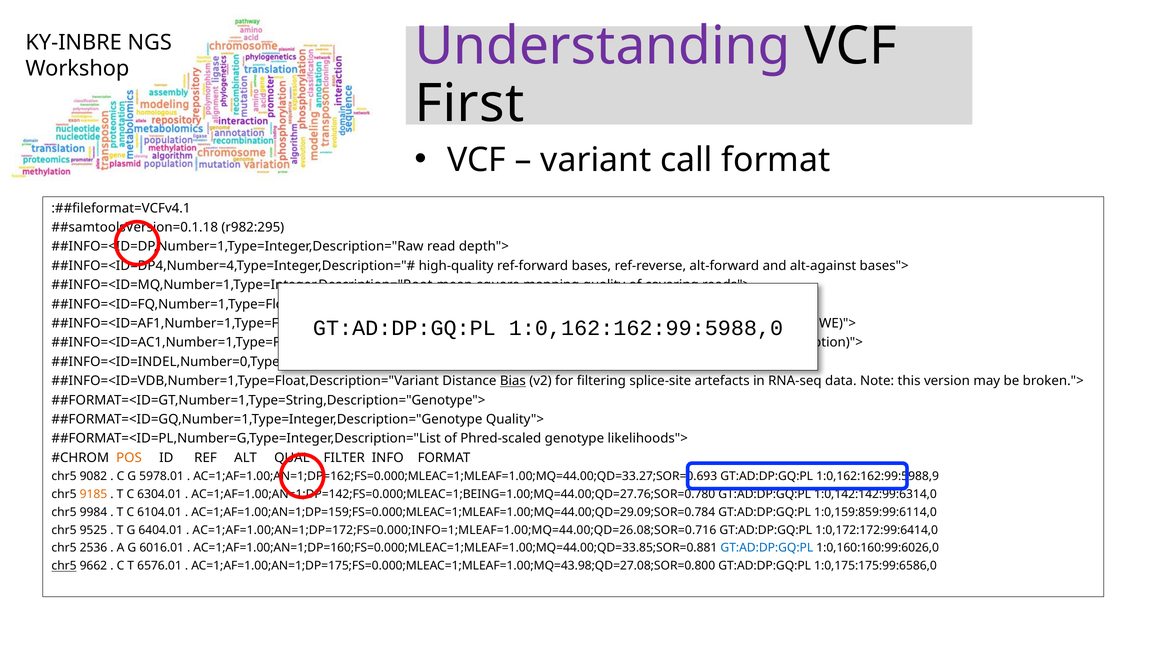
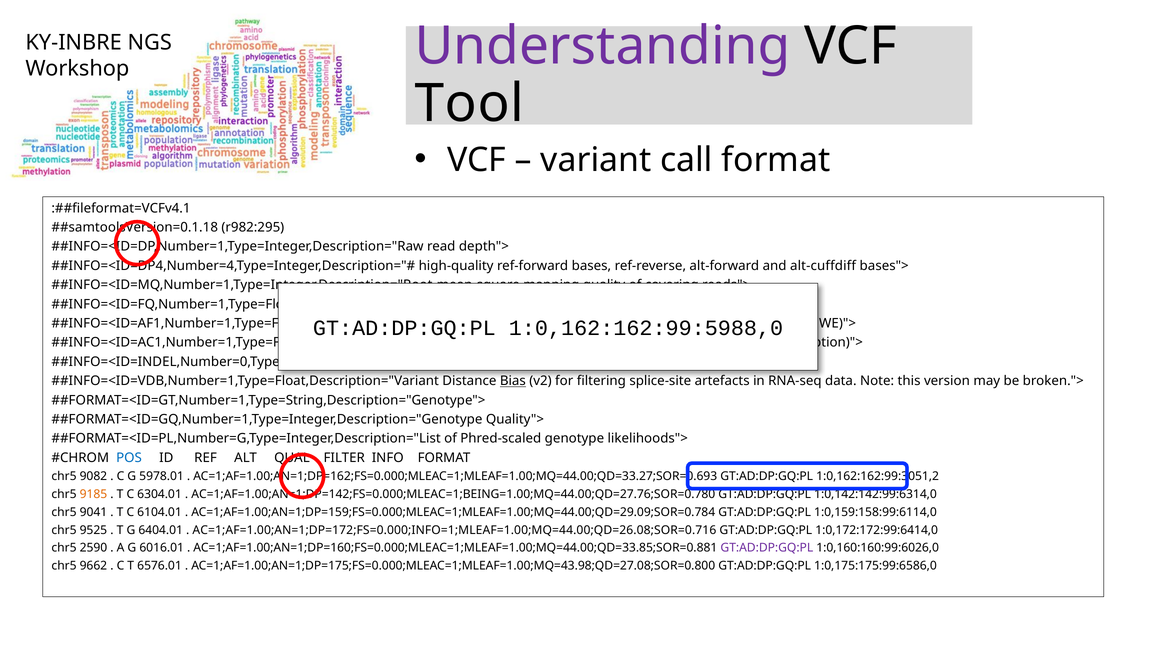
First: First -> Tool (470, 104)
alt-against: alt-against -> alt-cuffdiff (823, 266)
POS colour: orange -> blue (129, 458)
1:0,162:162:99:5988,9: 1:0,162:162:99:5988,9 -> 1:0,162:162:99:3051,2 (878, 476)
9984: 9984 -> 9041 (93, 512)
1:0,159:859:99:6114,0: 1:0,159:859:99:6114,0 -> 1:0,159:158:99:6114,0 (875, 512)
2536: 2536 -> 2590 (93, 548)
GT:AD:DP:GQ:PL colour: blue -> purple (767, 548)
chr5 underline: present -> none (64, 566)
